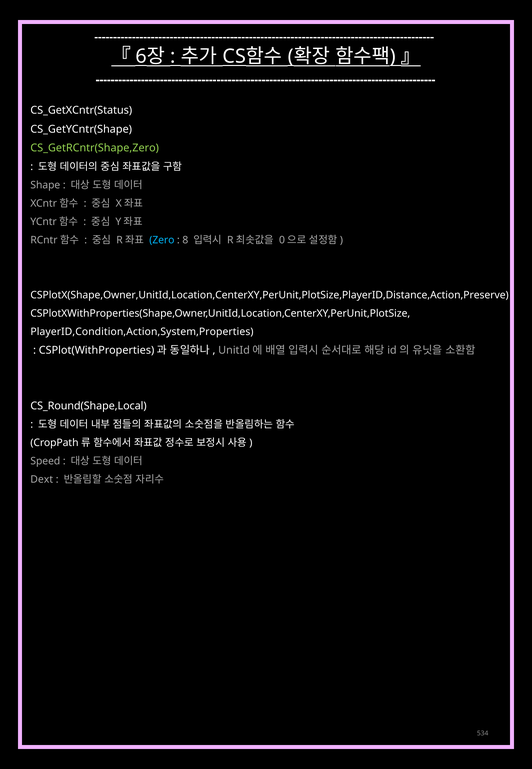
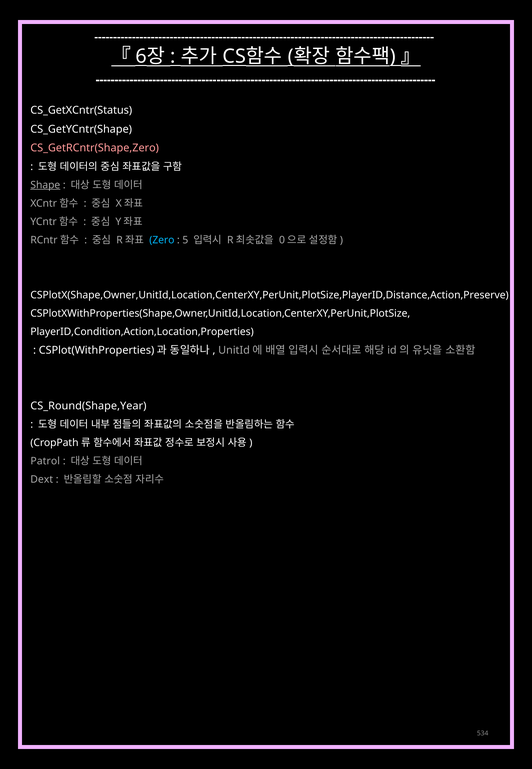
CS_GetRCntr(Shape,Zero colour: light green -> pink (95, 148)
Shape underline: none -> present (45, 185)
8: 8 -> 5 (185, 240)
PlayerID,Condition,Action,System,Properties: PlayerID,Condition,Action,System,Properties -> PlayerID,Condition,Action,Location,Properties (142, 331)
CS_Round(Shape,Local: CS_Round(Shape,Local -> CS_Round(Shape,Year (88, 406)
Speed: Speed -> Patrol (45, 461)
